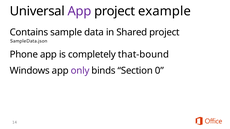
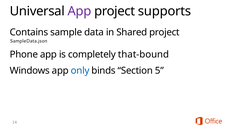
example: example -> supports (165, 11)
only colour: purple -> blue (80, 71)
0: 0 -> 5 (159, 71)
